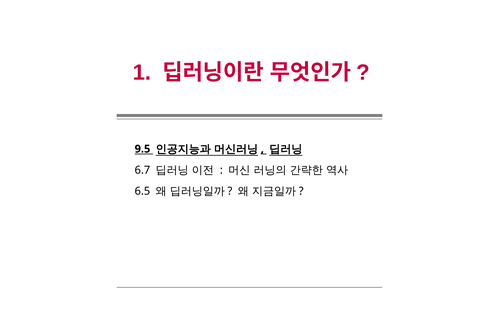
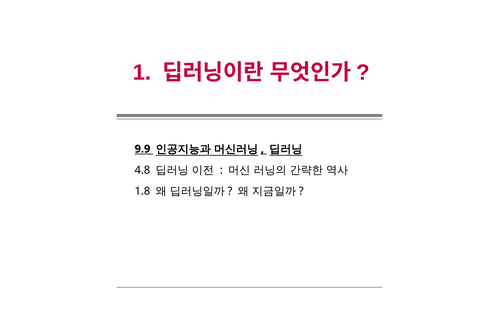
9.5: 9.5 -> 9.9 (142, 149)
6.7: 6.7 -> 4.8 (142, 170)
6.5: 6.5 -> 1.8 (142, 191)
